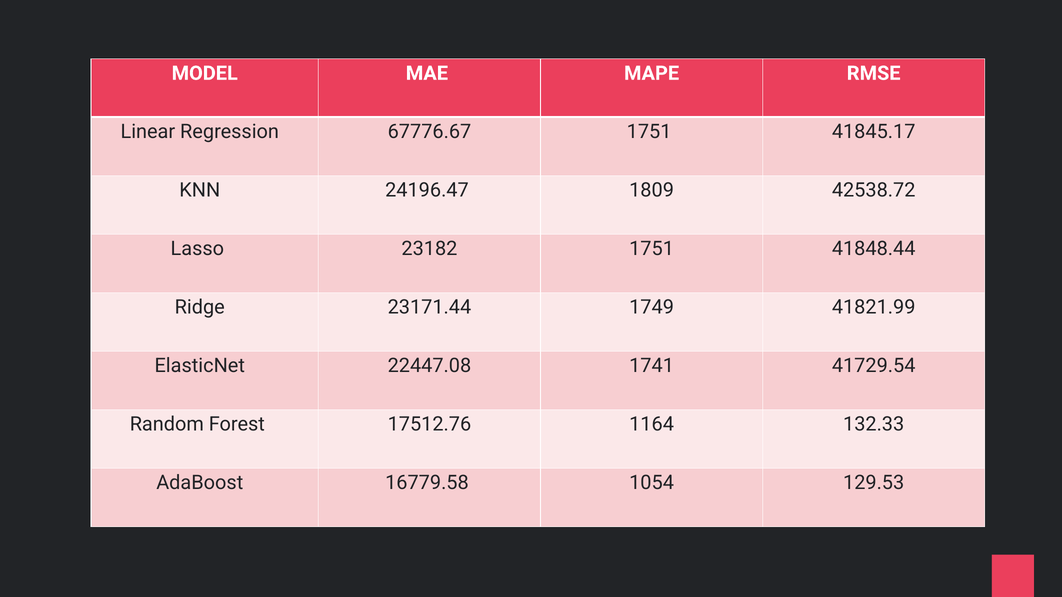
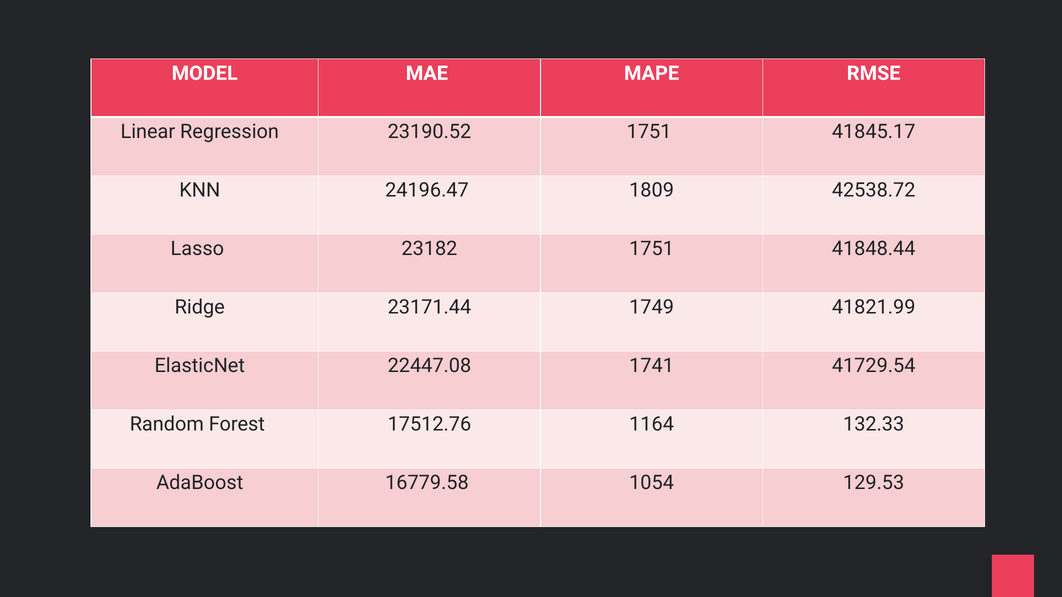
67776.67: 67776.67 -> 23190.52 (429, 132)
